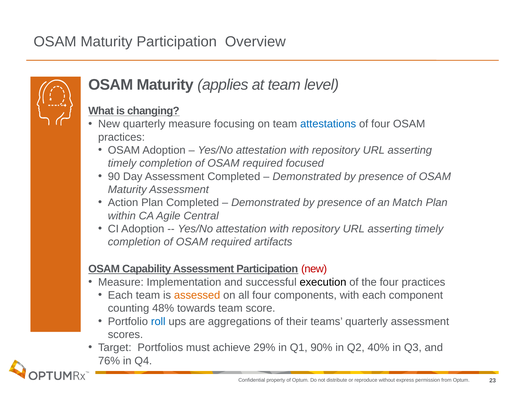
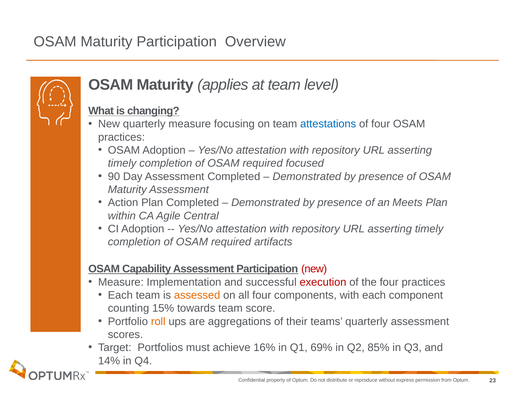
Match: Match -> Meets (407, 203)
execution colour: black -> red (323, 283)
48%: 48% -> 15% (163, 309)
roll colour: blue -> orange (158, 322)
29%: 29% -> 16% (264, 348)
90%: 90% -> 69% (321, 348)
40%: 40% -> 85% (379, 348)
76%: 76% -> 14% (109, 361)
